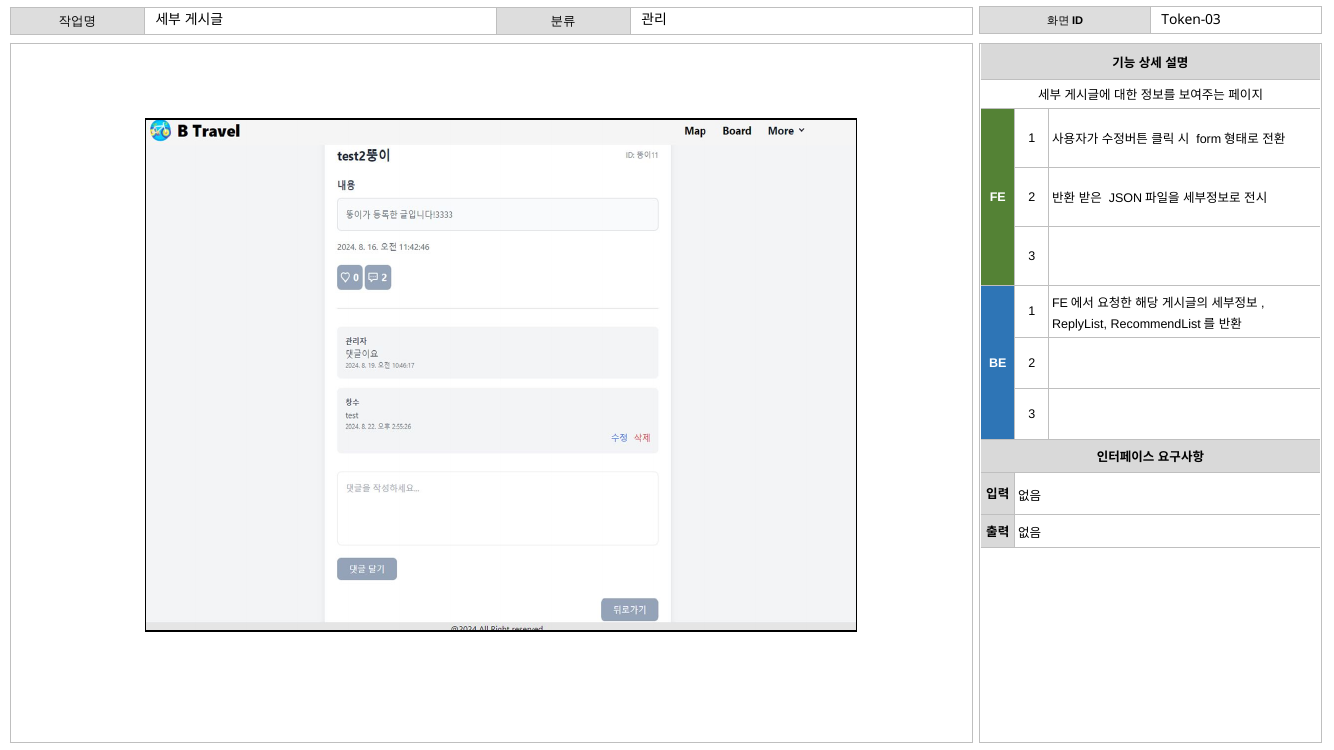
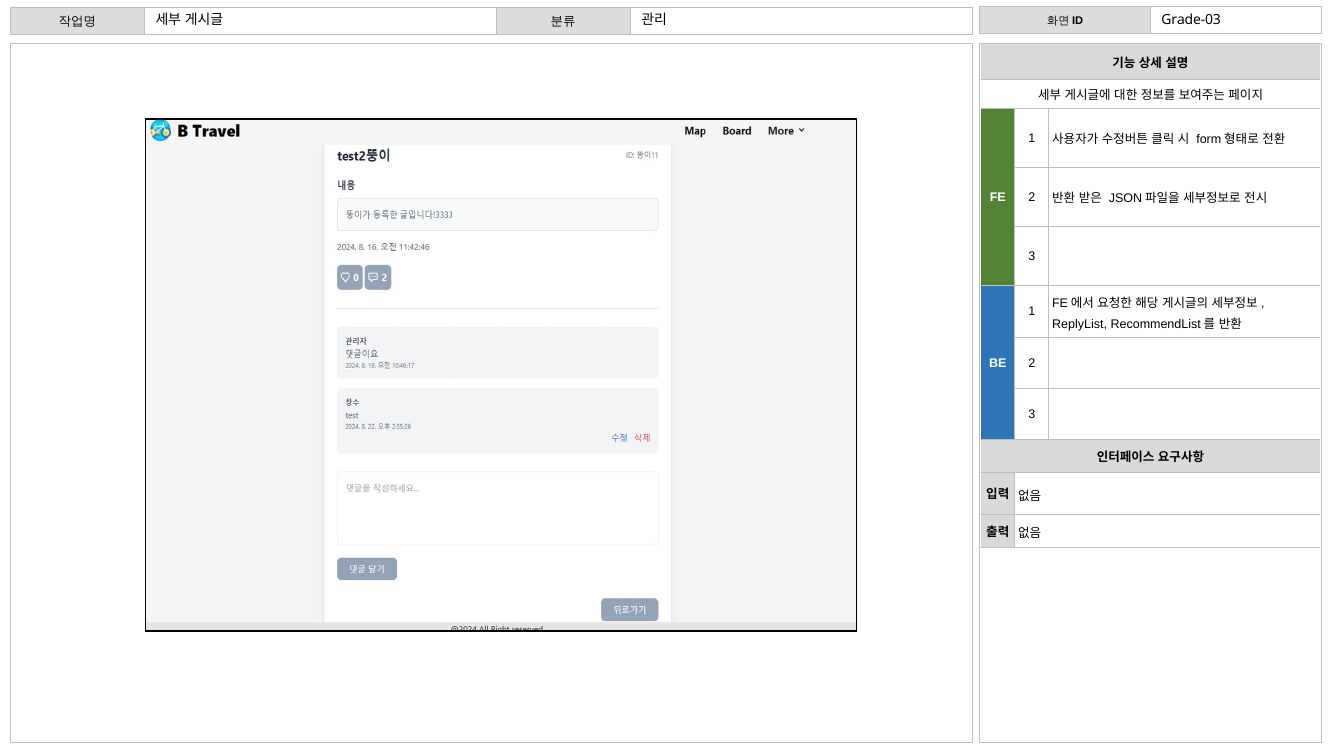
Token-03: Token-03 -> Grade-03 (1191, 20)
